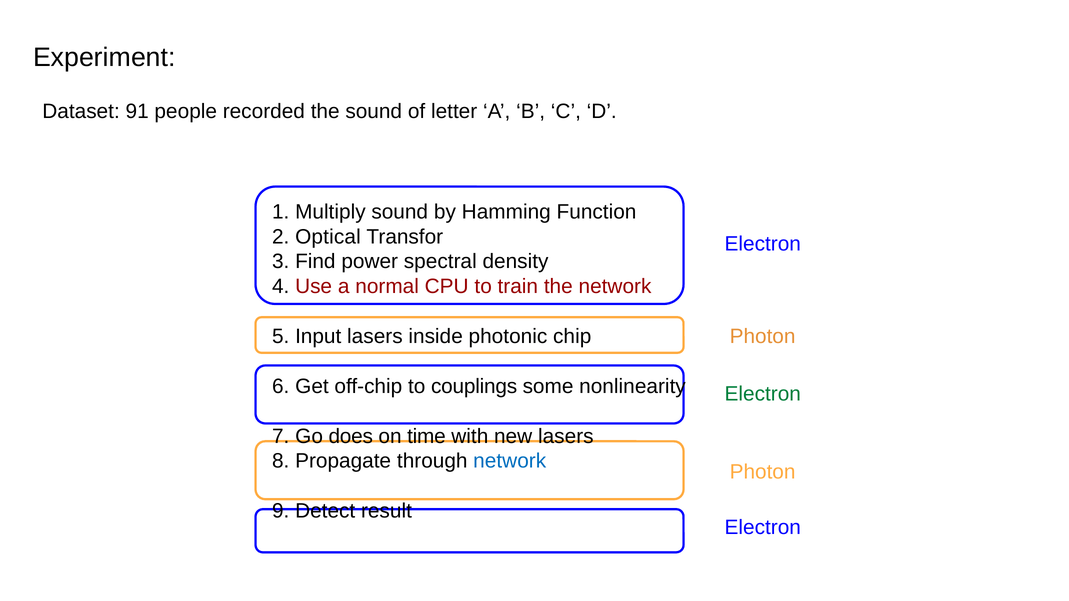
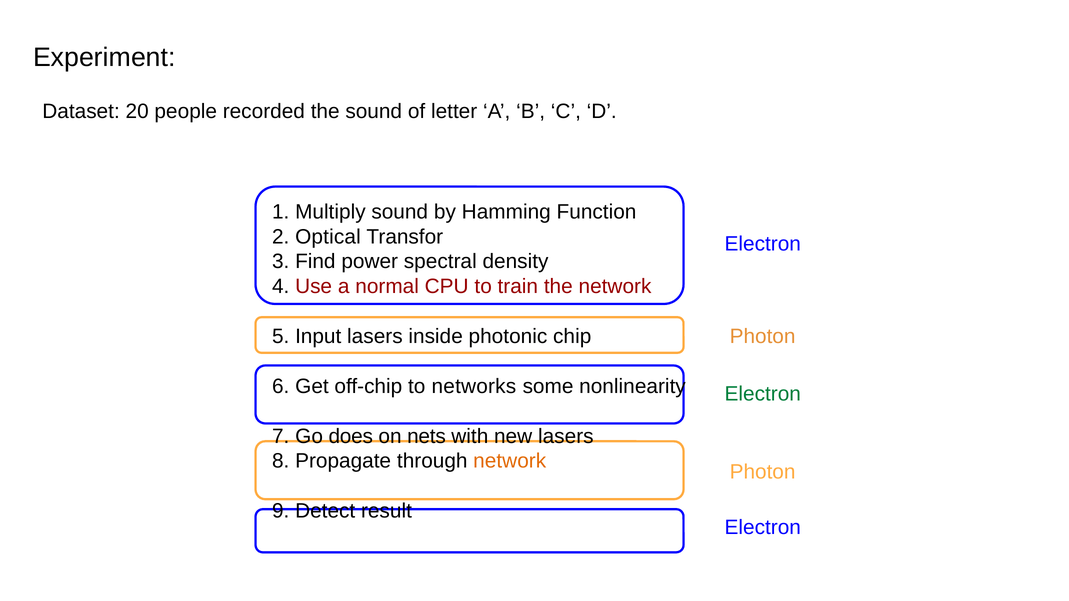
91: 91 -> 20 (137, 111)
couplings: couplings -> networks (474, 387)
time: time -> nets (426, 436)
network colour: blue -> orange (510, 461)
